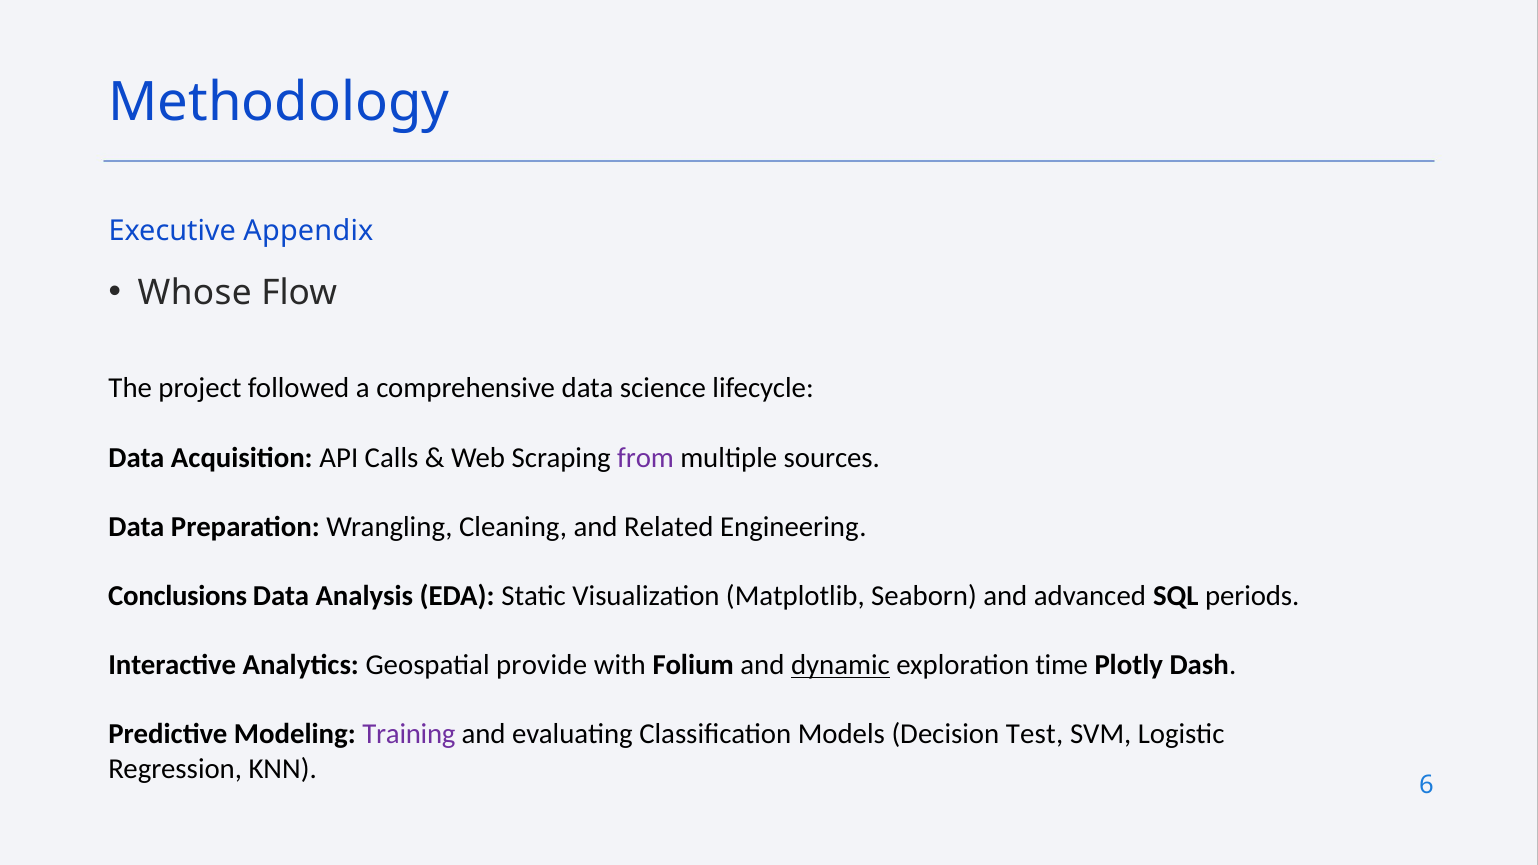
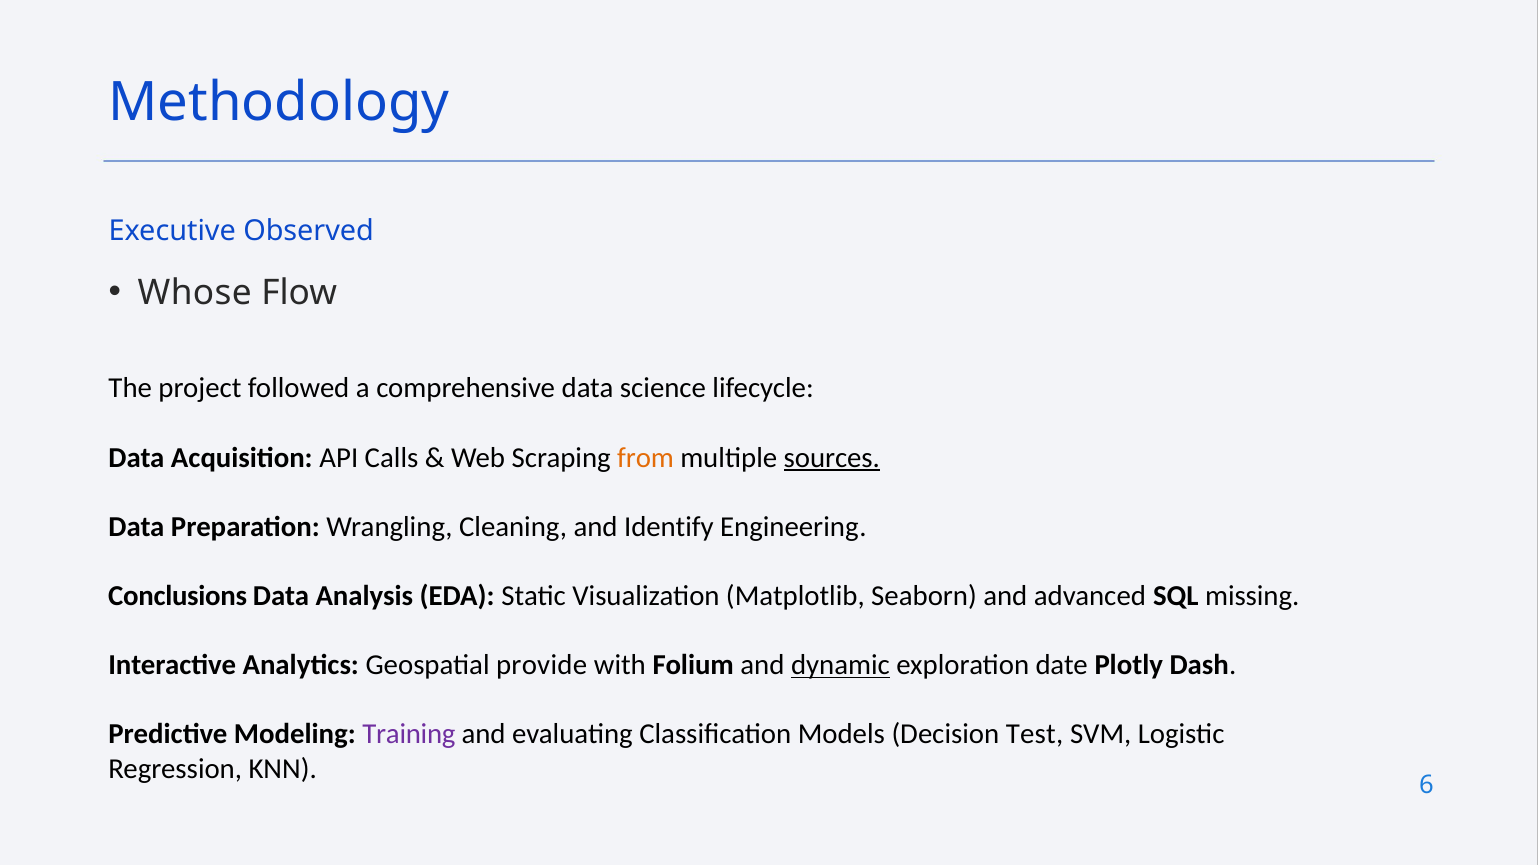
Appendix: Appendix -> Observed (309, 231)
from colour: purple -> orange (646, 458)
sources underline: none -> present (832, 458)
Related: Related -> Identify (669, 527)
periods: periods -> missing (1252, 596)
time: time -> date (1062, 665)
